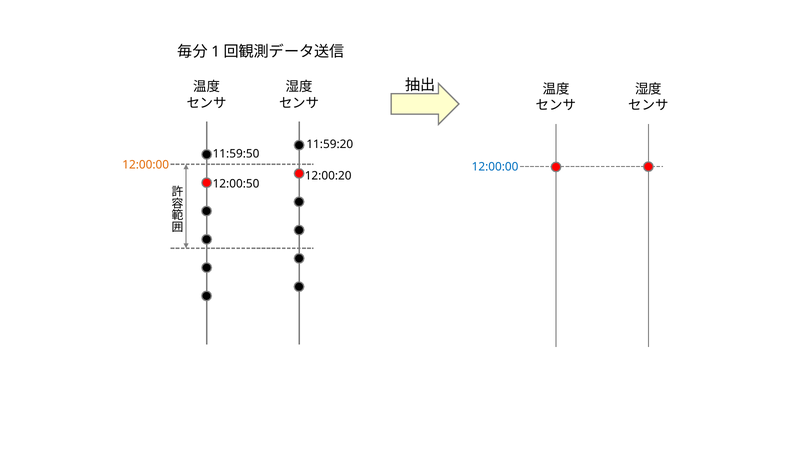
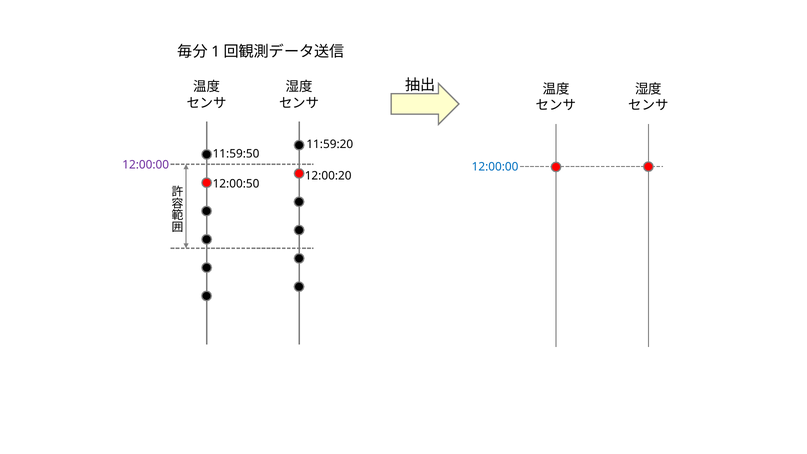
12:00:00 colour: orange -> purple (146, 165)
